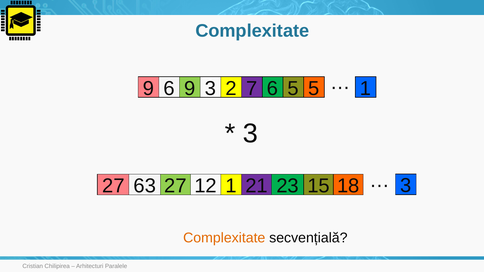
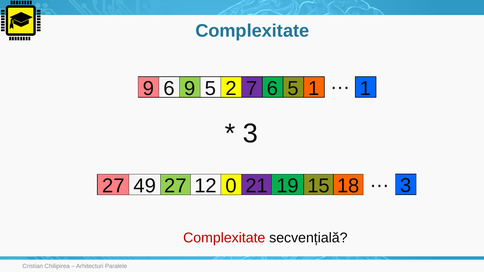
9 3: 3 -> 5 (211, 89)
5 5: 5 -> 1 (314, 89)
63: 63 -> 49 (145, 186)
12 1: 1 -> 0 (231, 186)
23: 23 -> 19 (288, 186)
Complexitate colour: orange -> red (224, 238)
